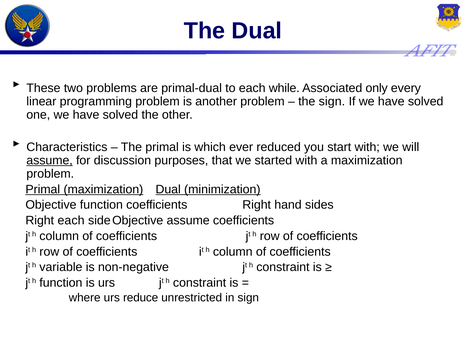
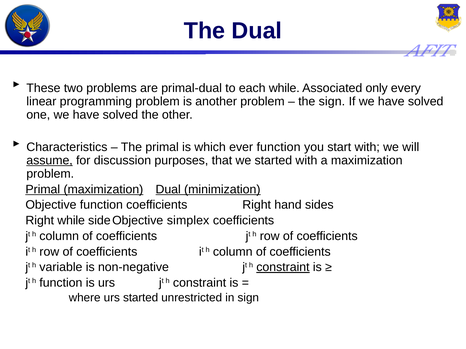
ever reduced: reduced -> function (279, 147)
Right each: each -> while (71, 221)
assume: assume -> simplex (188, 221)
constraint underline: none -> present (283, 268)
urs reduce: reduce -> started (141, 298)
